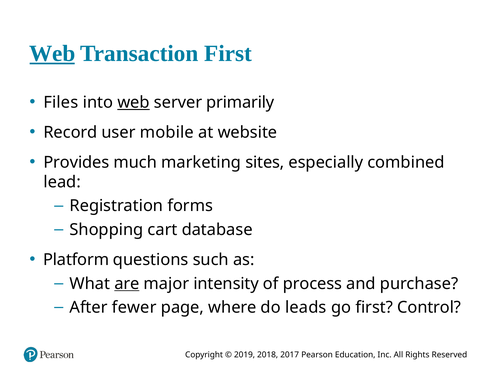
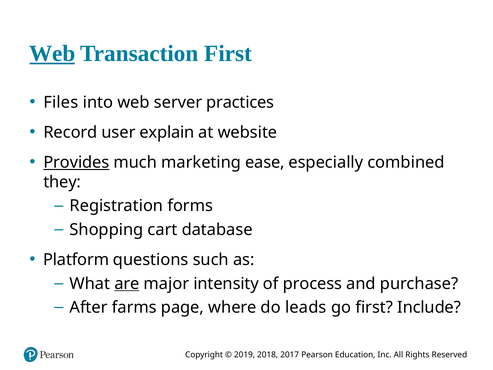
web underline: present -> none (134, 102)
primarily: primarily -> practices (240, 102)
mobile: mobile -> explain (167, 132)
Provides underline: none -> present (76, 162)
sites: sites -> ease (265, 162)
lead: lead -> they (62, 182)
fewer: fewer -> farms (134, 307)
Control: Control -> Include (429, 307)
